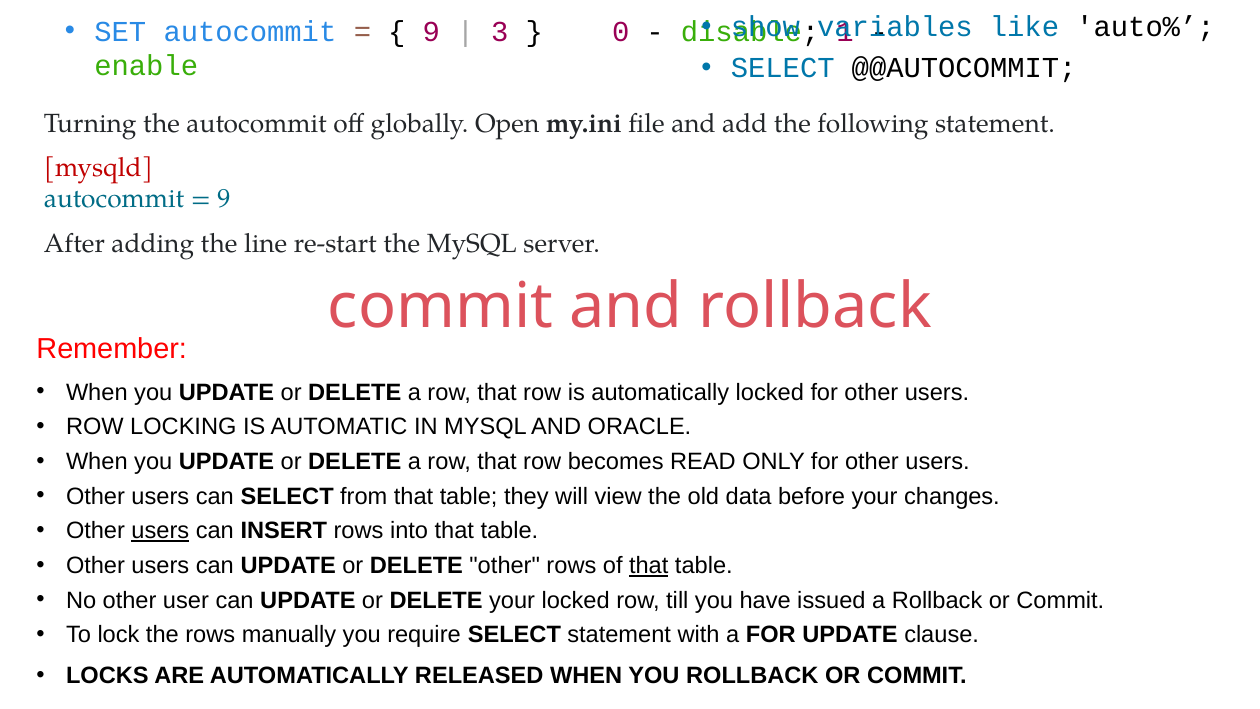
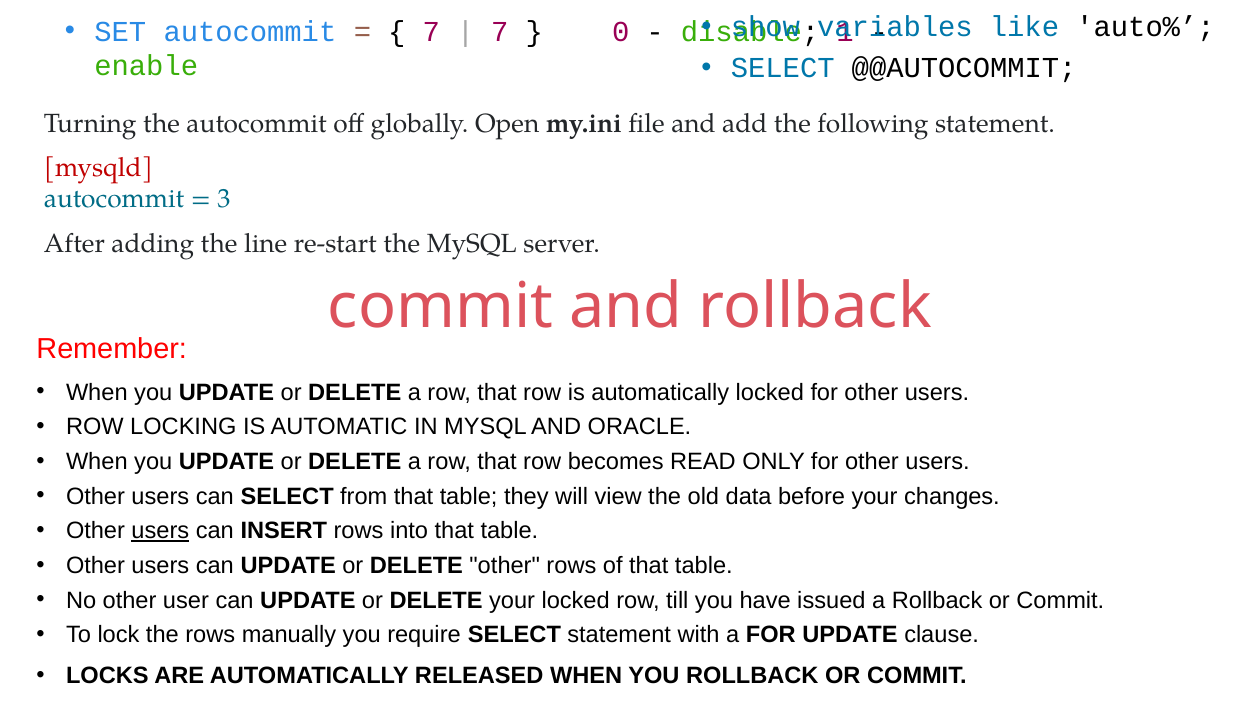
9: 9 -> 7 (431, 32)
3: 3 -> 7 (500, 32)
9: 9 -> 3 (224, 199)
that underline: present -> none (649, 565)
